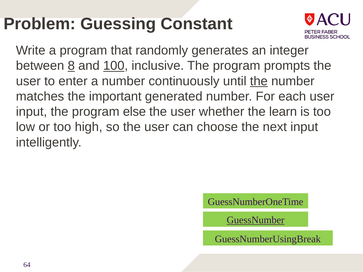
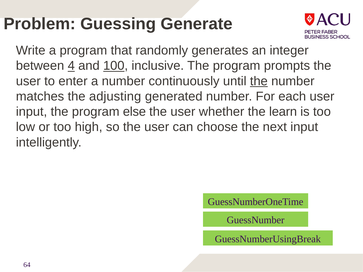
Constant: Constant -> Generate (197, 24)
8: 8 -> 4 (71, 66)
important: important -> adjusting (115, 96)
GuessNumber underline: present -> none (256, 220)
